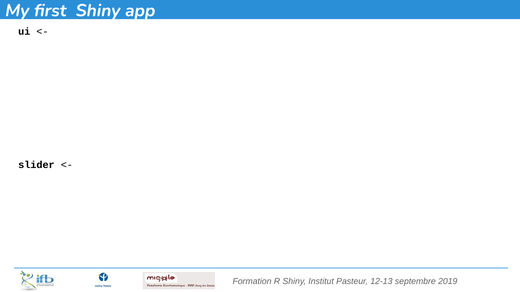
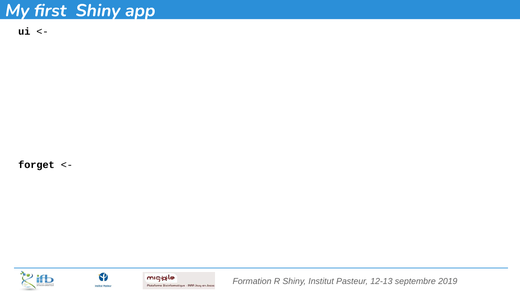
slider: slider -> forget (36, 165)
